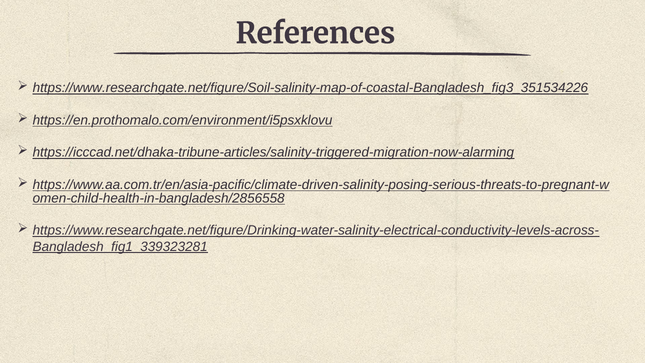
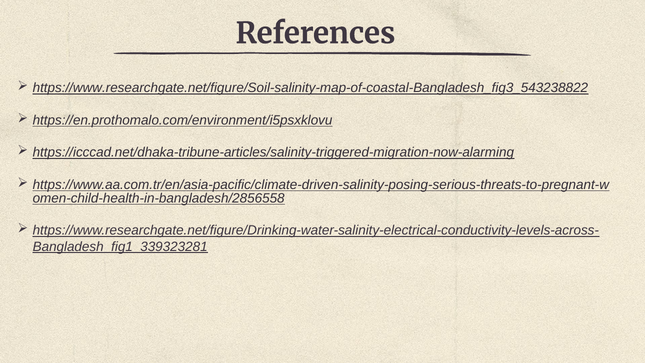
https://www.researchgate.net/figure/Soil-salinity-map-of-coastal-Bangladesh_fig3_351534226: https://www.researchgate.net/figure/Soil-salinity-map-of-coastal-Bangladesh_fig3_351534226 -> https://www.researchgate.net/figure/Soil-salinity-map-of-coastal-Bangladesh_fig3_543238822 (310, 88)
